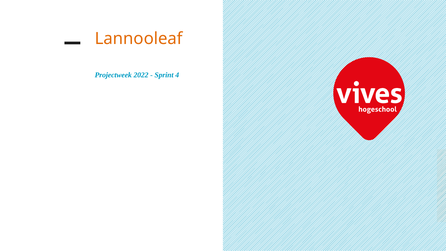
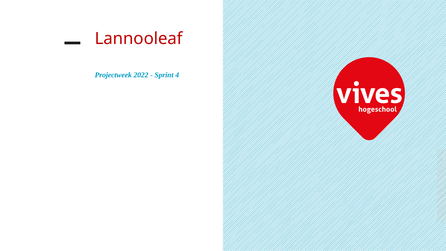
Lannooleaf colour: orange -> red (139, 39)
